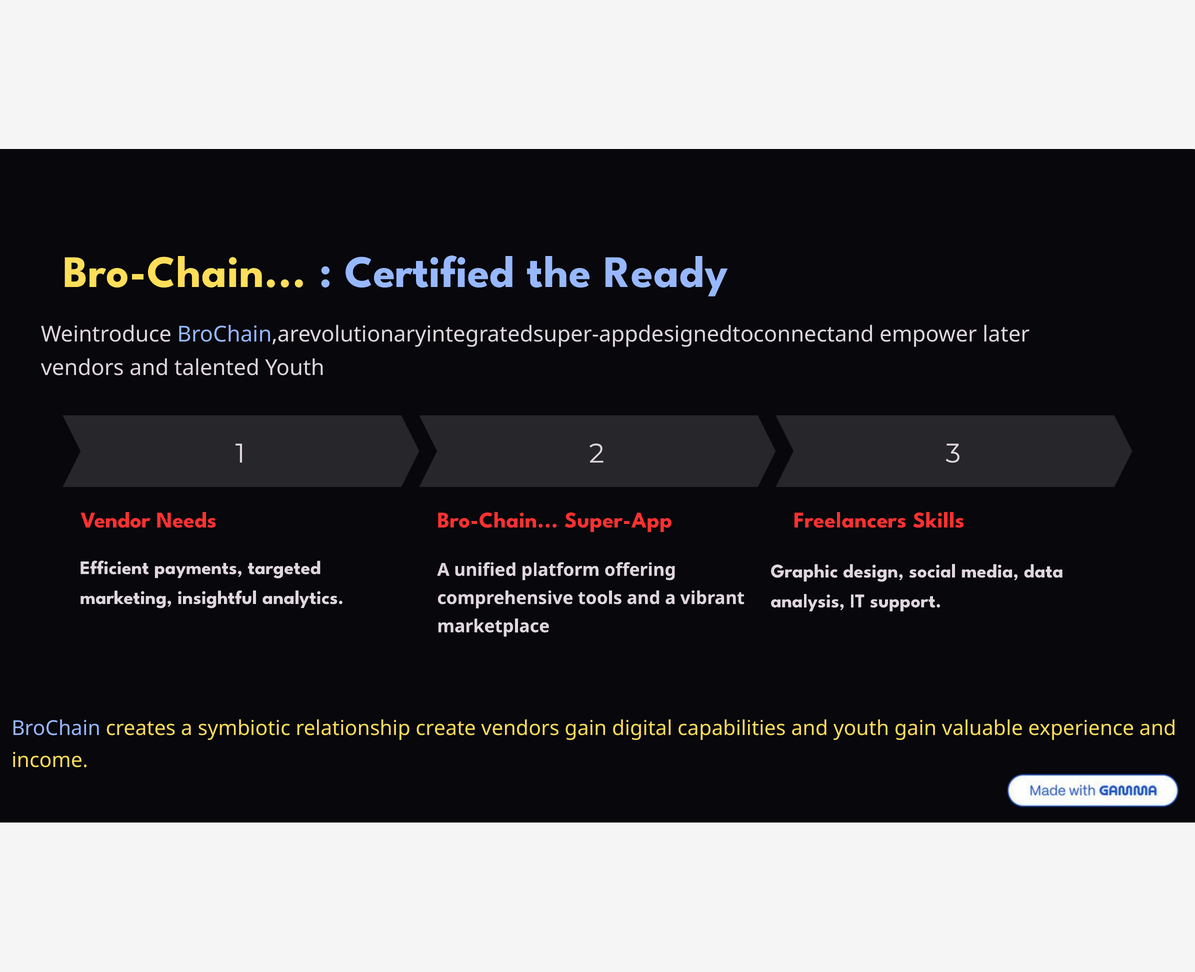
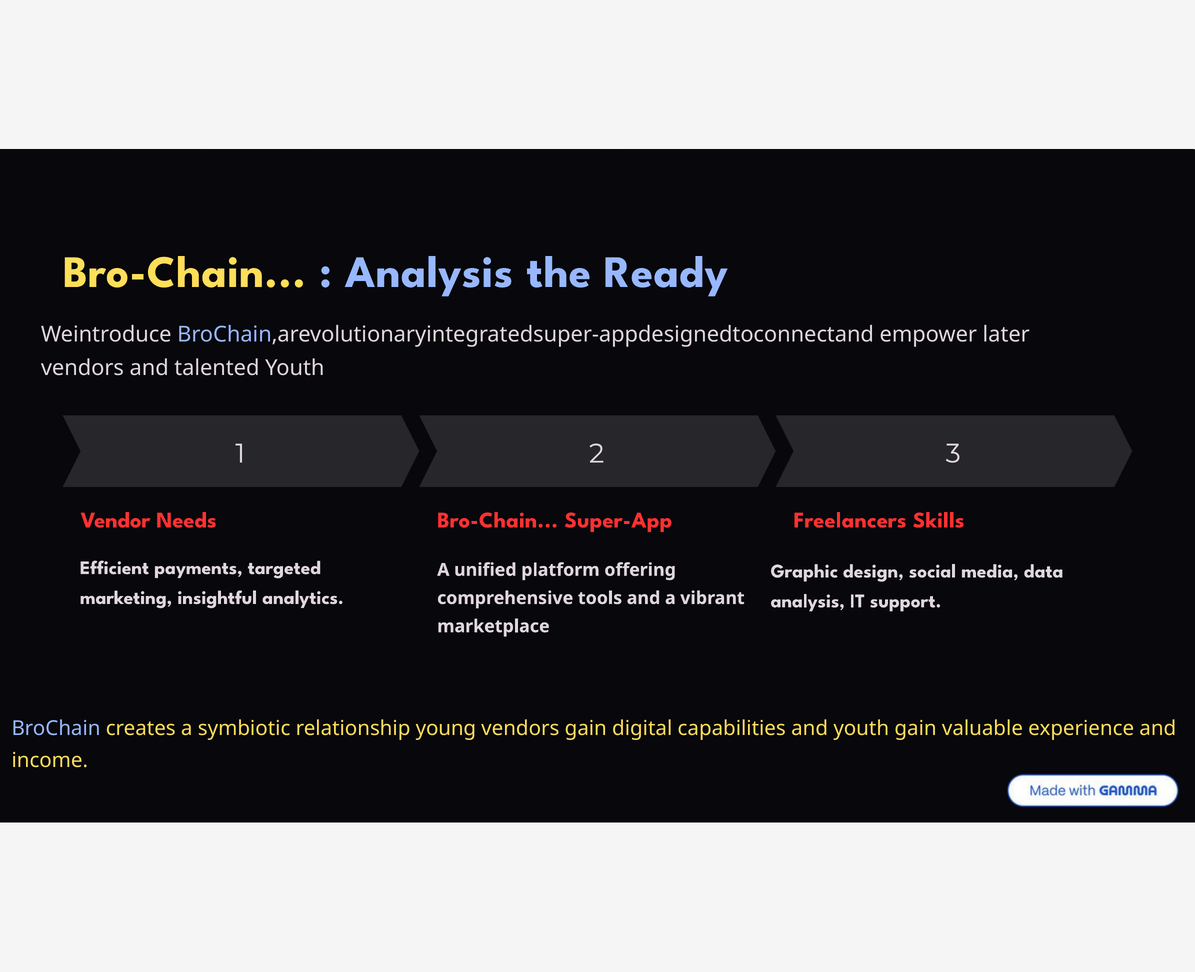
Certified: Certified -> Analysis (429, 272)
create: create -> young (446, 728)
